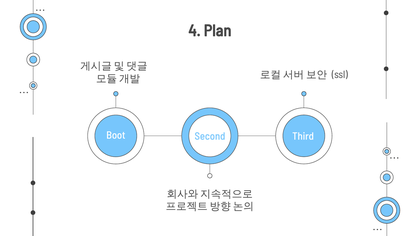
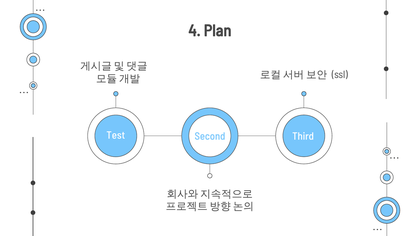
Boot: Boot -> Test (116, 136)
